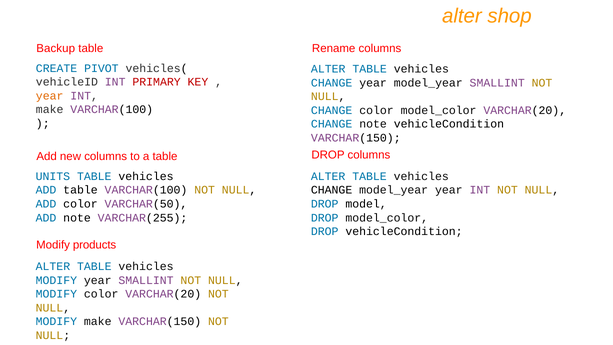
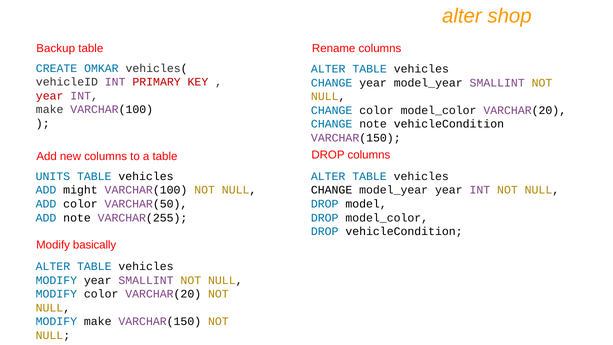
PIVOT: PIVOT -> OMKAR (101, 68)
year colour: orange -> red (50, 96)
ADD table: table -> might (80, 190)
products: products -> basically (95, 245)
